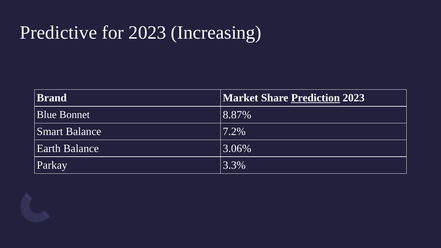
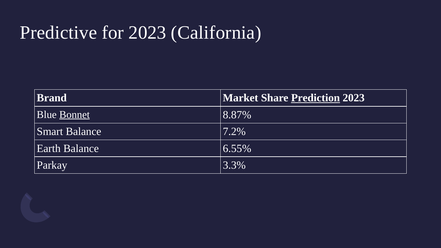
Increasing: Increasing -> California (216, 33)
Bonnet underline: none -> present (75, 115)
3.06%: 3.06% -> 6.55% (237, 148)
